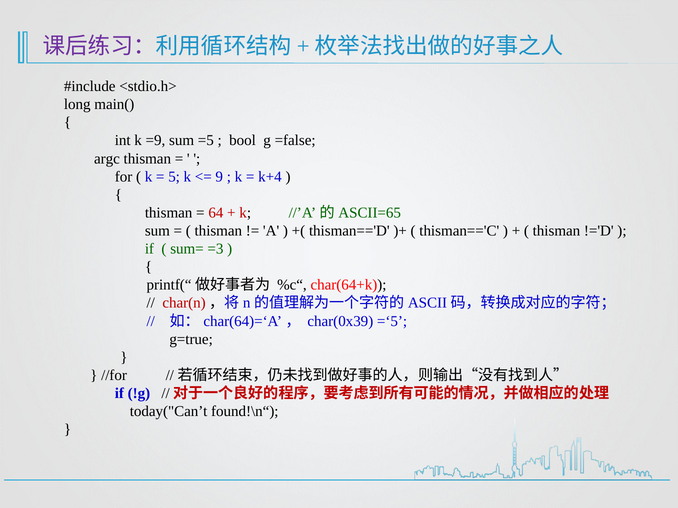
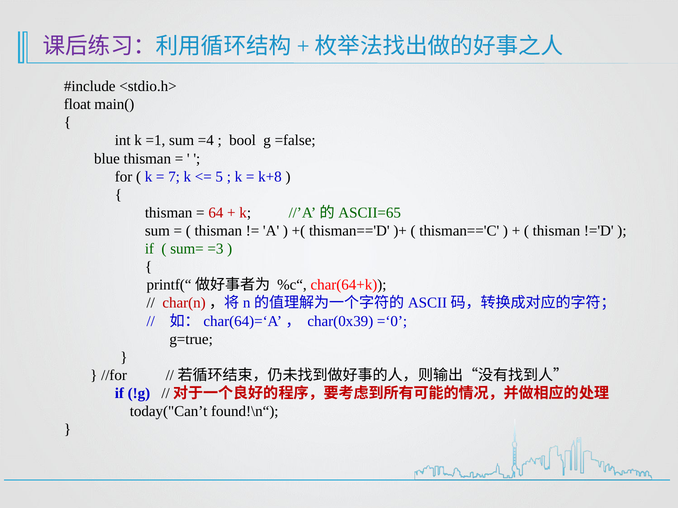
long: long -> float (77, 105)
=9: =9 -> =1 (155, 141)
=5: =5 -> =4 (206, 141)
argc: argc -> blue (107, 159)
5: 5 -> 7 (174, 177)
9: 9 -> 5 (219, 177)
k+4: k+4 -> k+8 (270, 177)
=‘5: =‘5 -> =‘0 (392, 321)
